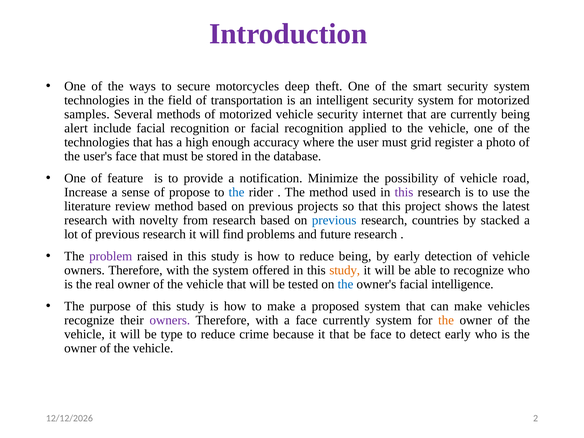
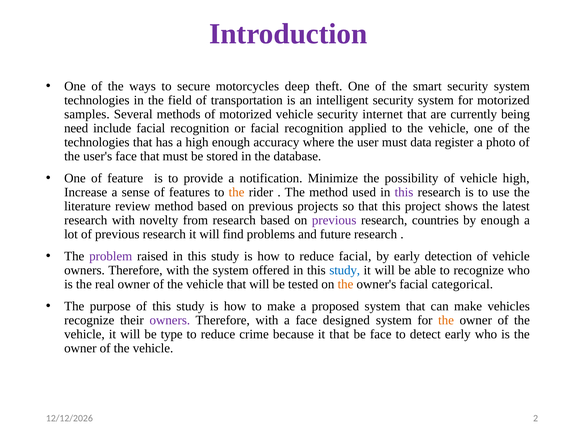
alert: alert -> need (76, 128)
grid: grid -> data (421, 142)
vehicle road: road -> high (516, 178)
propose: propose -> features (190, 192)
the colour: blue -> orange (237, 192)
previous colour: blue -> purple (334, 220)
by stacked: stacked -> enough (500, 220)
reduce being: being -> facial (355, 256)
study colour: orange -> blue (345, 270)
the colour: blue -> orange (345, 284)
intelligence: intelligence -> categorical (462, 284)
face currently: currently -> designed (346, 320)
